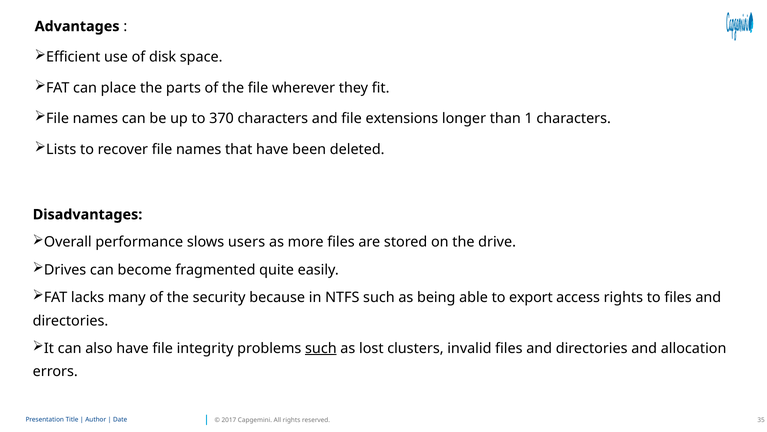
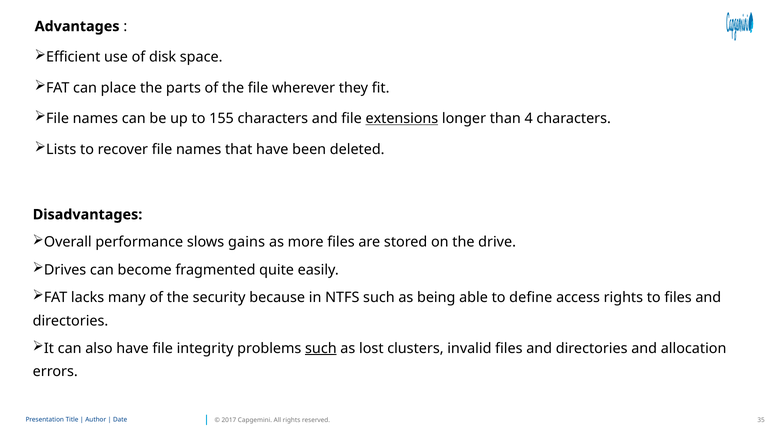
370: 370 -> 155 (222, 118)
extensions underline: none -> present (402, 118)
1: 1 -> 4 (529, 118)
users: users -> gains (247, 242)
export: export -> define (531, 297)
